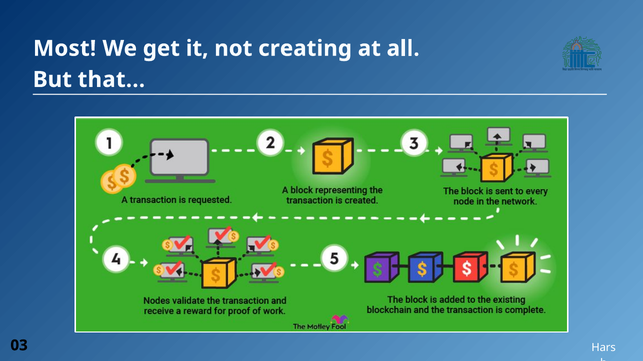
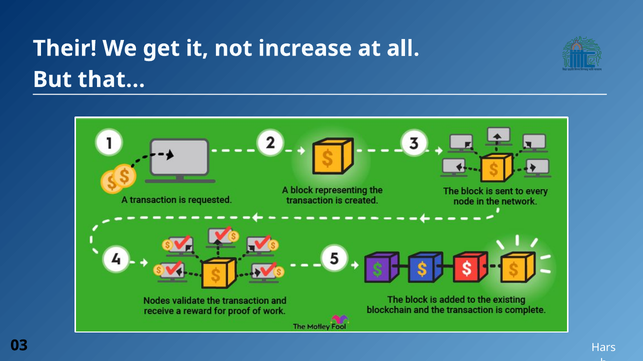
Most: Most -> Their (65, 49)
creating: creating -> increase (305, 49)
